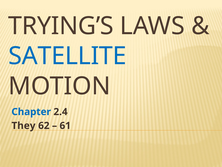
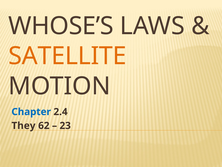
TRYING’S: TRYING’S -> WHOSE’S (61, 26)
SATELLITE colour: blue -> orange (67, 56)
61: 61 -> 23 (65, 125)
